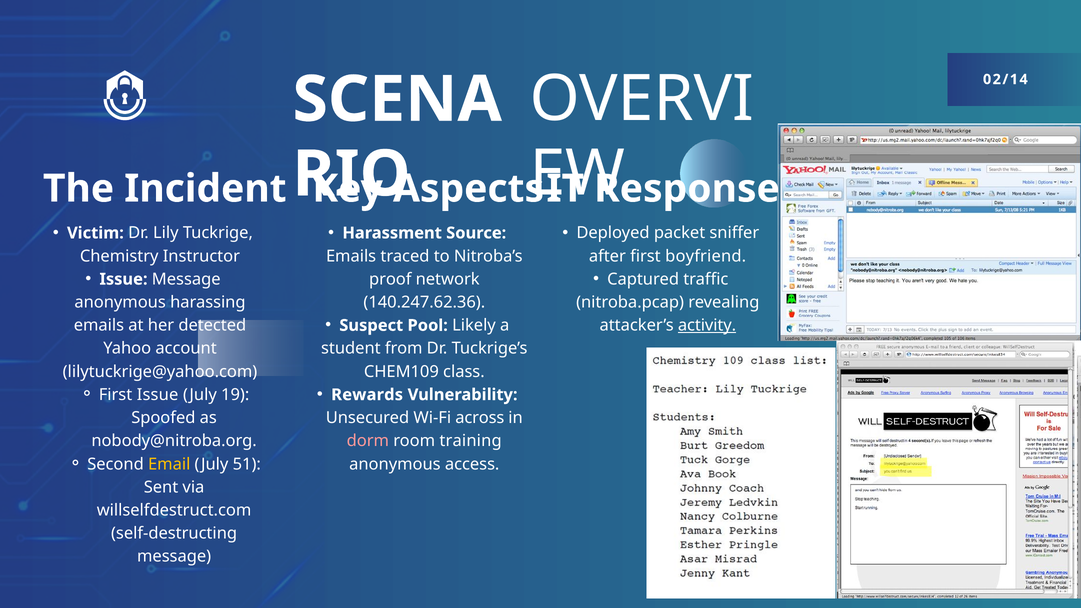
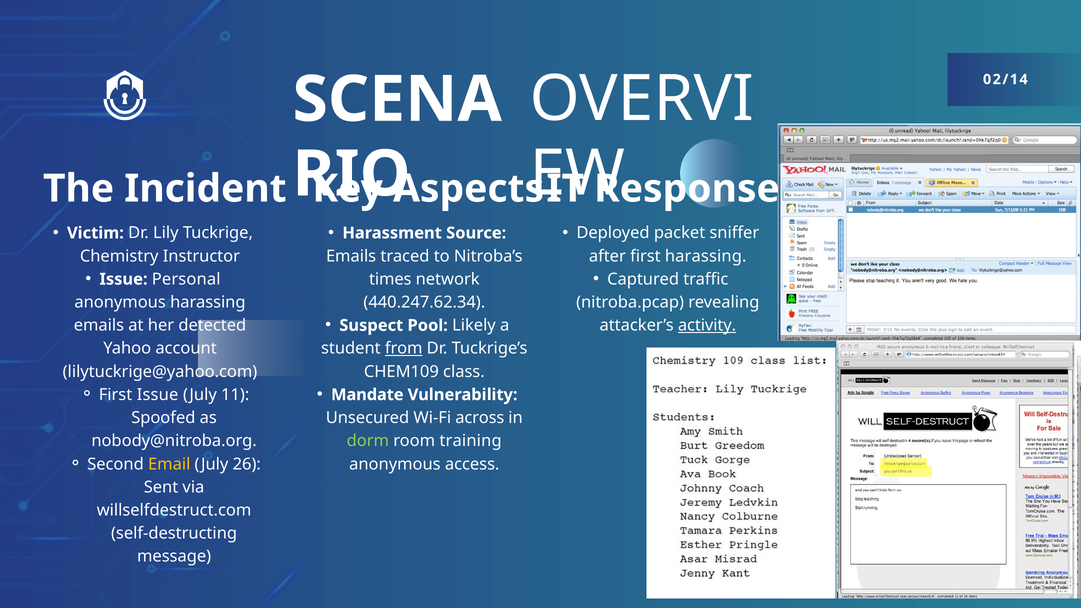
first boyfriend: boyfriend -> harassing (706, 256)
Issue Message: Message -> Personal (186, 279)
proof: proof -> times (390, 279)
140.247.62.36: 140.247.62.36 -> 440.247.62.34 (424, 302)
from underline: none -> present (404, 349)
Rewards: Rewards -> Mandate (367, 395)
19: 19 -> 11 (235, 395)
dorm colour: pink -> light green (368, 441)
51: 51 -> 26 (247, 464)
